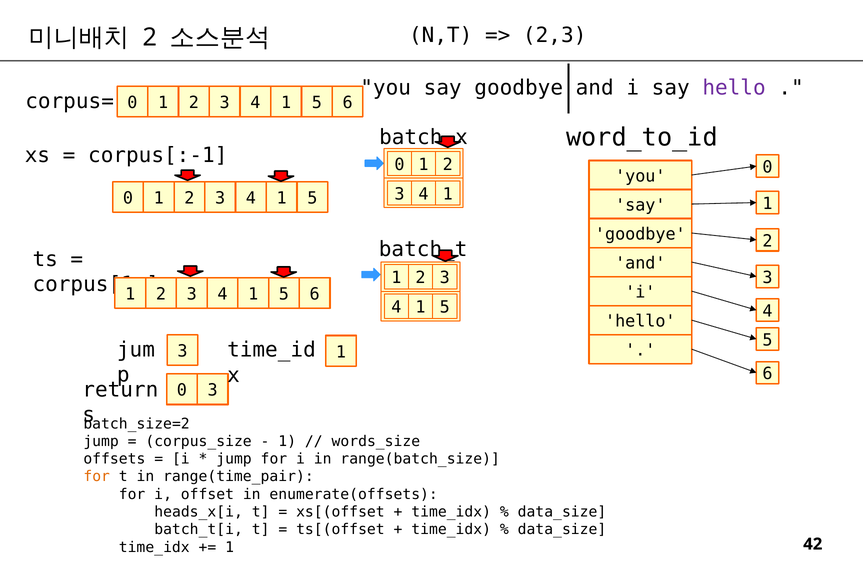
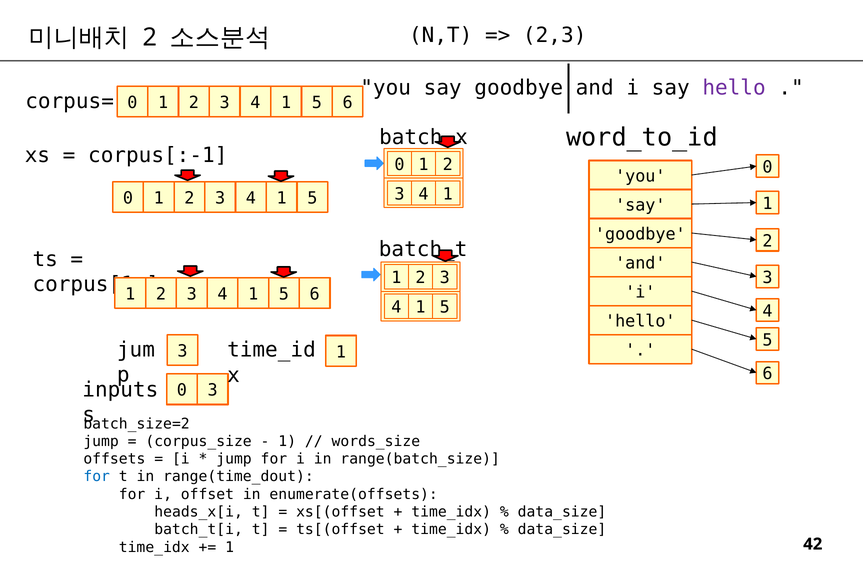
return: return -> inputs (120, 390)
for colour: orange -> blue (97, 477)
range(time_pair: range(time_pair -> range(time_dout (238, 477)
